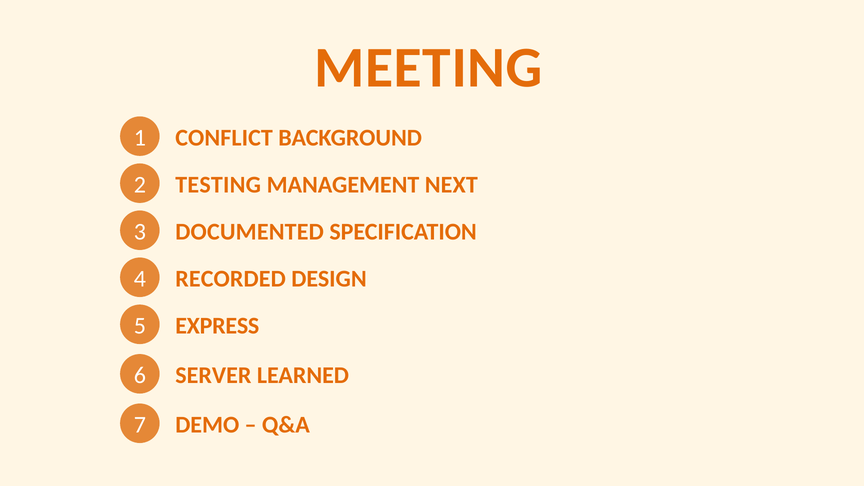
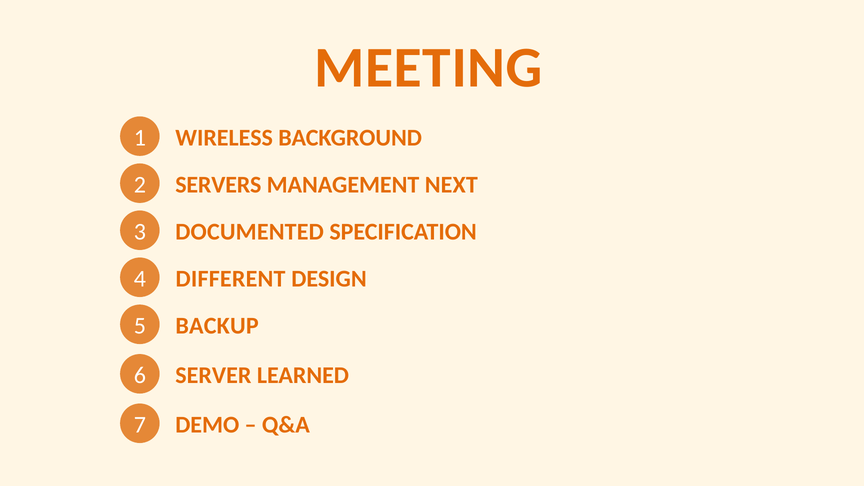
CONFLICT: CONFLICT -> WIRELESS (224, 138)
TESTING: TESTING -> SERVERS (218, 185)
RECORDED: RECORDED -> DIFFERENT (231, 279)
EXPRESS: EXPRESS -> BACKUP (217, 326)
